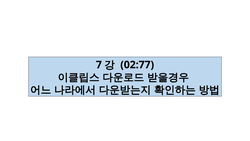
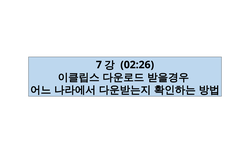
02:77: 02:77 -> 02:26 (137, 65)
